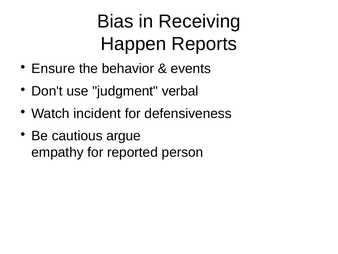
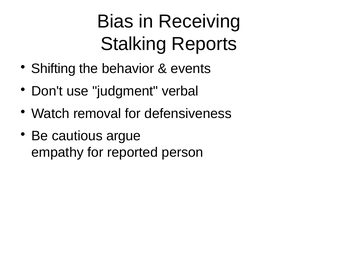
Happen: Happen -> Stalking (134, 44)
Ensure: Ensure -> Shifting (53, 68)
incident: incident -> removal (97, 113)
